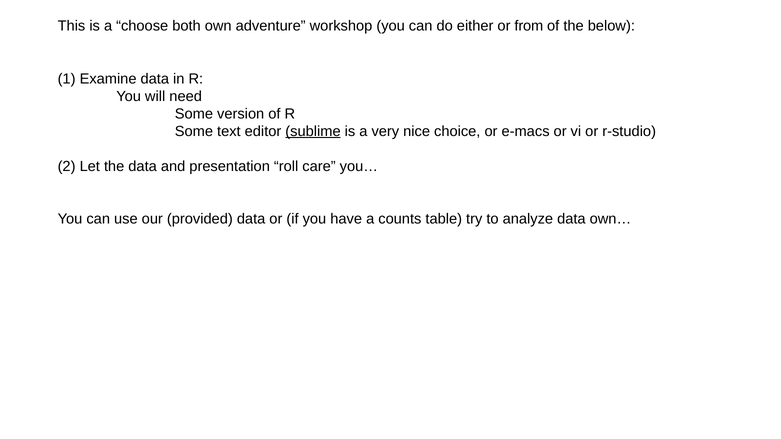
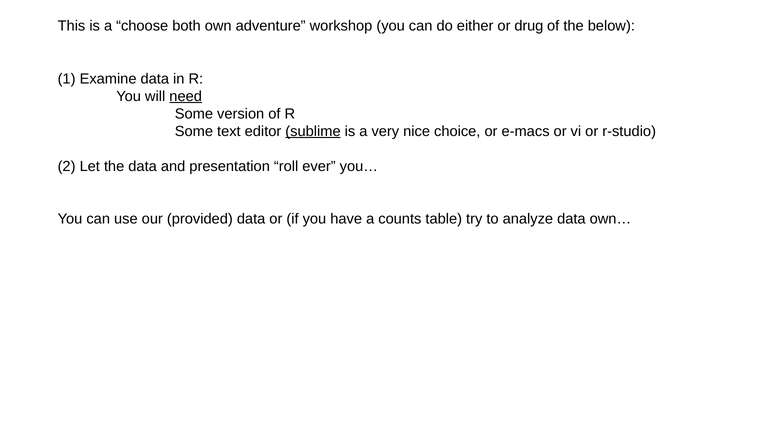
from: from -> drug (529, 26)
need underline: none -> present (186, 96)
care: care -> ever (319, 167)
